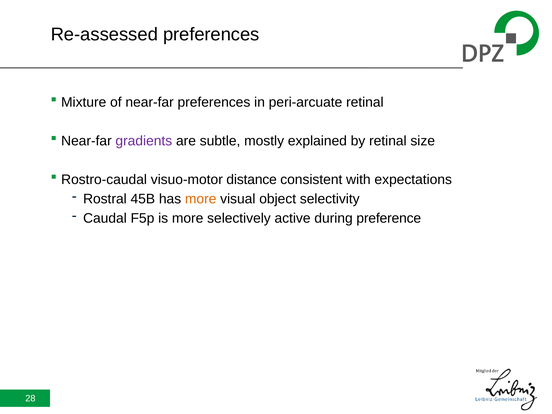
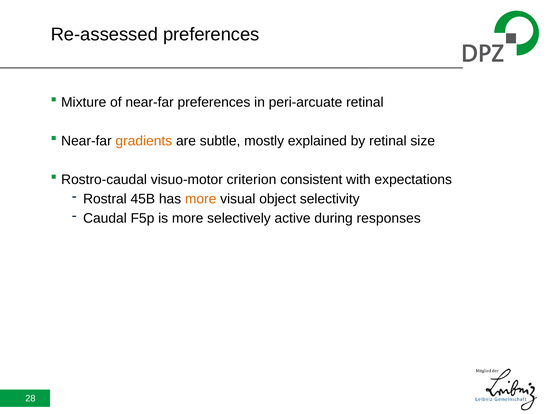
gradients colour: purple -> orange (144, 141)
distance: distance -> criterion (252, 180)
preference: preference -> responses (389, 218)
